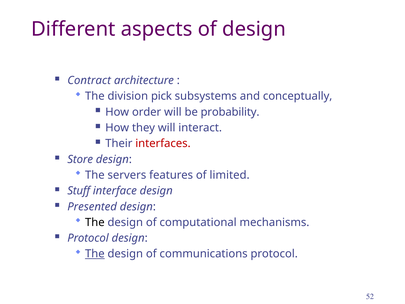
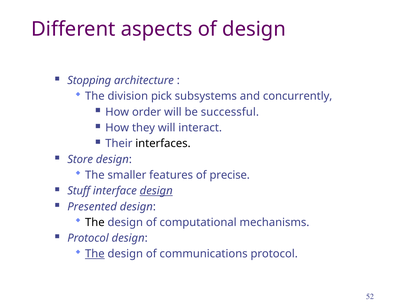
Contract: Contract -> Stopping (89, 80)
conceptually: conceptually -> concurrently (298, 96)
probability: probability -> successful (230, 112)
interfaces colour: red -> black (163, 143)
servers: servers -> smaller (127, 175)
limited: limited -> precise (230, 175)
design underline: none -> present (156, 191)
